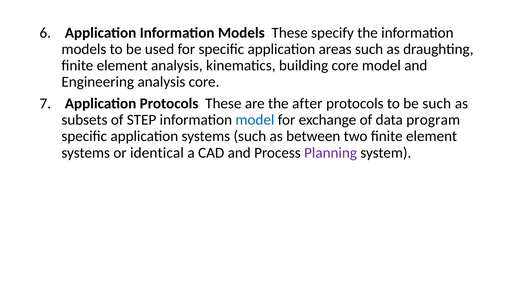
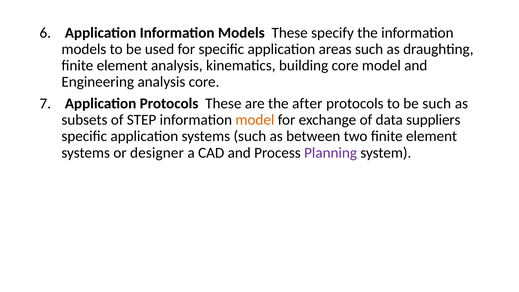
model colour: blue -> orange (255, 120)
program: program -> suppliers (433, 120)
identical: identical -> designer (157, 153)
